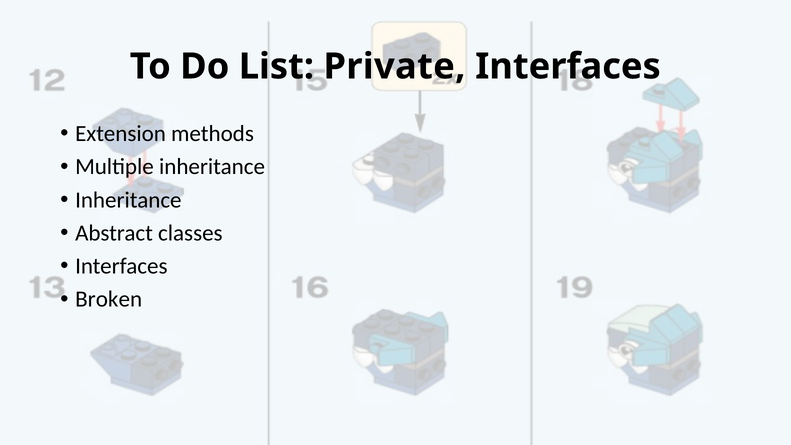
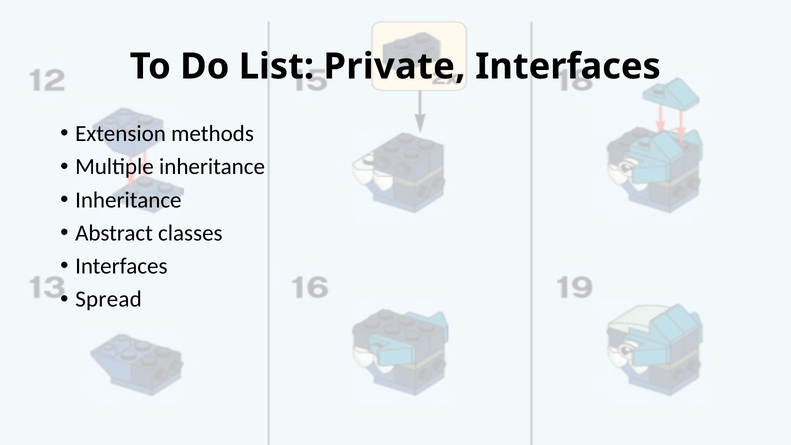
Broken: Broken -> Spread (109, 299)
